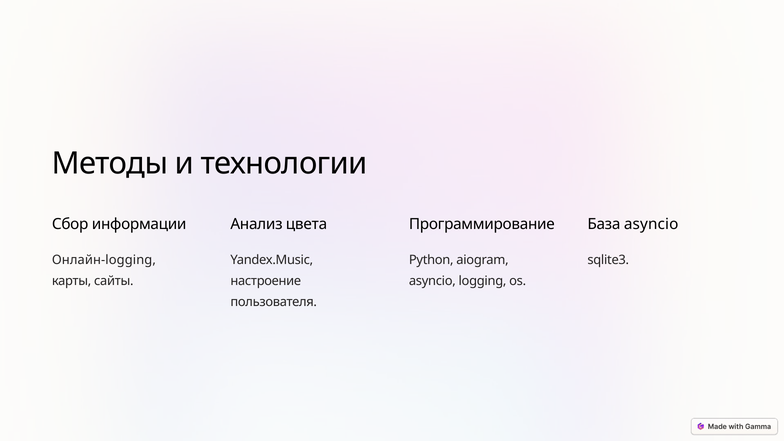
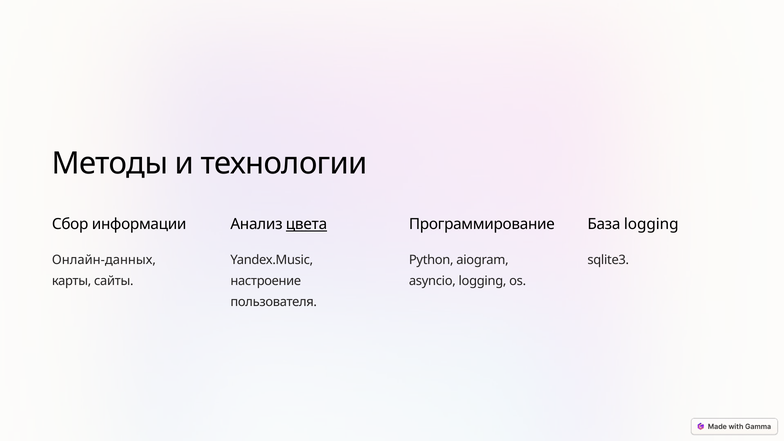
цвета underline: none -> present (306, 224)
База asyncio: asyncio -> logging (651, 224)
Онлайн-logging: Онлайн-logging -> Онлайн-данных (104, 260)
